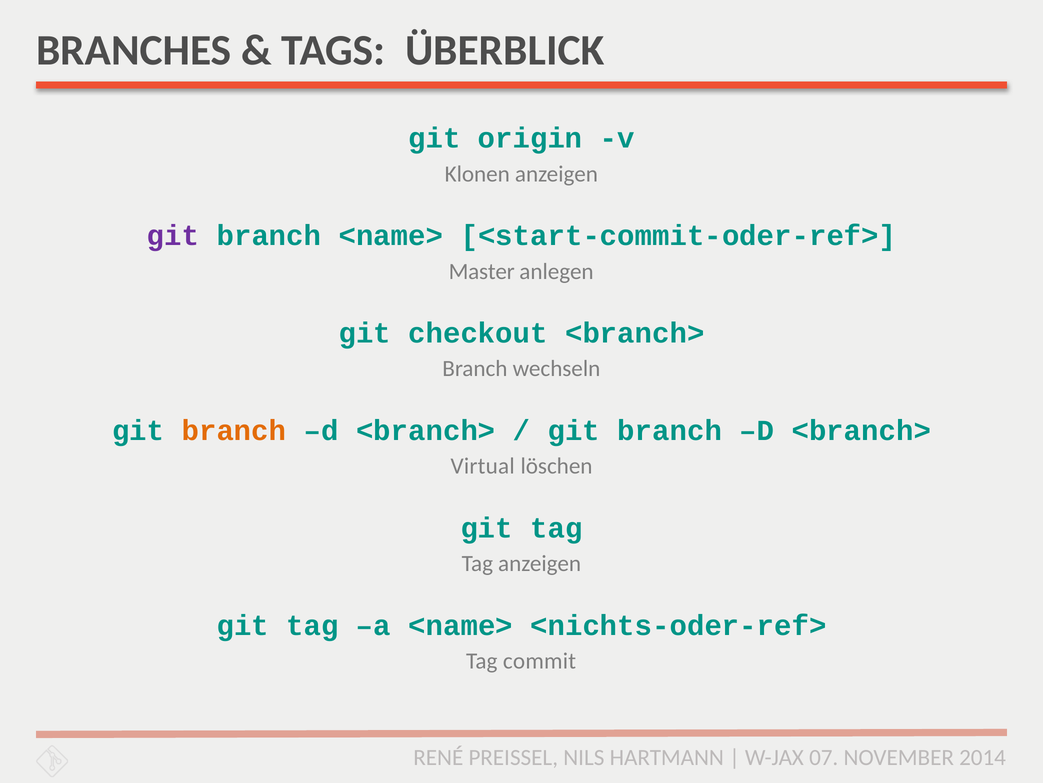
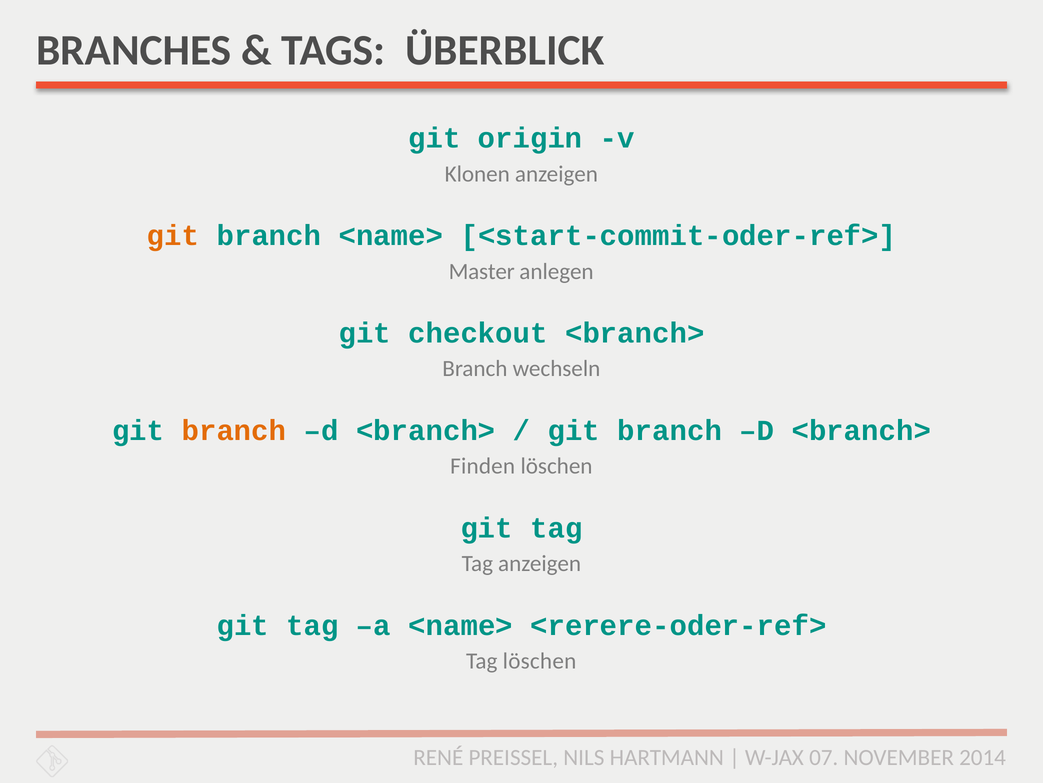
git colour: purple -> orange (173, 236)
Virtual: Virtual -> Finden (483, 466)
<nichts-oder-ref>: <nichts-oder-ref> -> <rerere-oder-ref> (678, 625)
Tag commit: commit -> löschen (540, 661)
